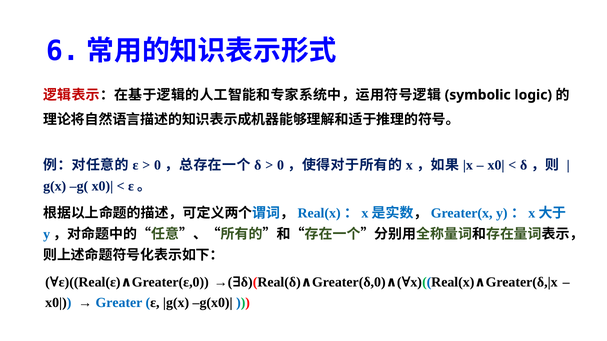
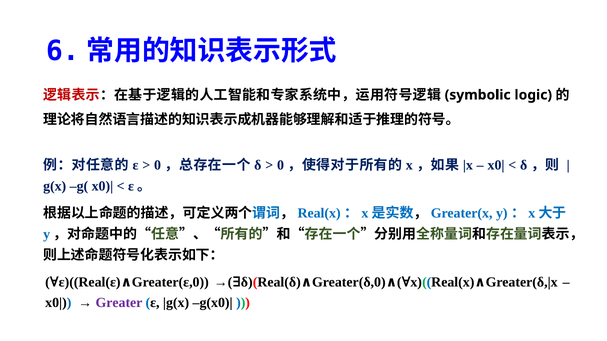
Greater colour: blue -> purple (119, 303)
